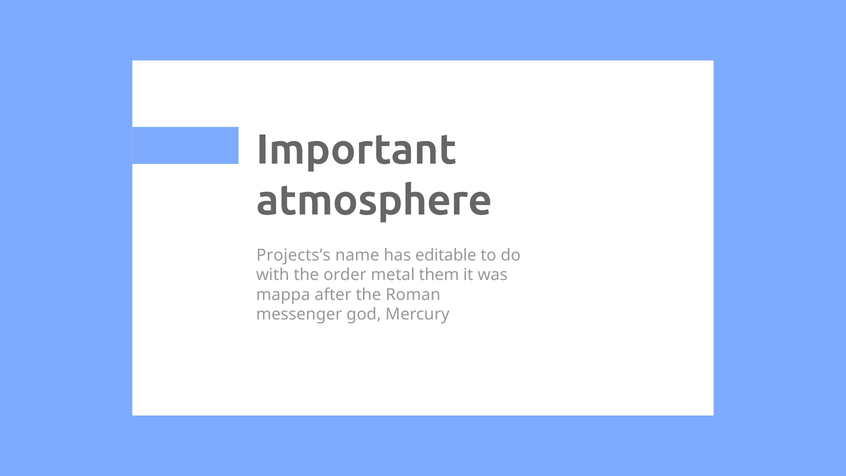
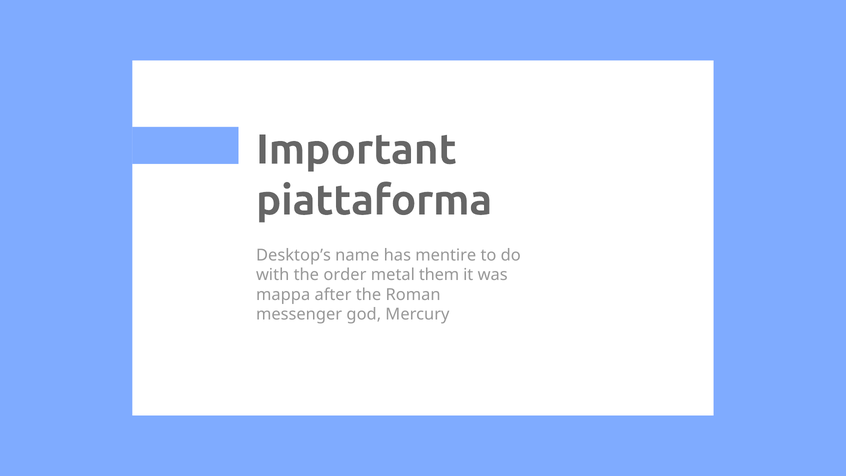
atmosphere: atmosphere -> piattaforma (374, 200)
Projects’s: Projects’s -> Desktop’s (294, 255)
editable: editable -> mentire (446, 255)
